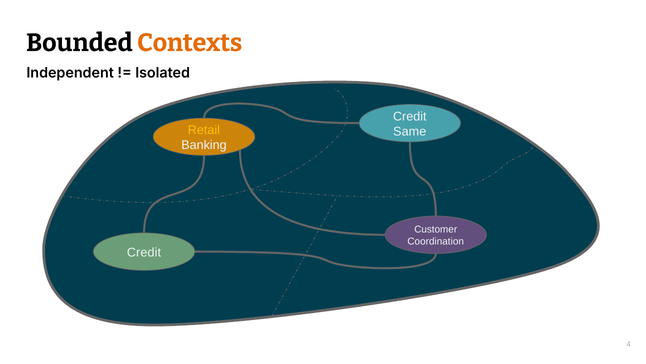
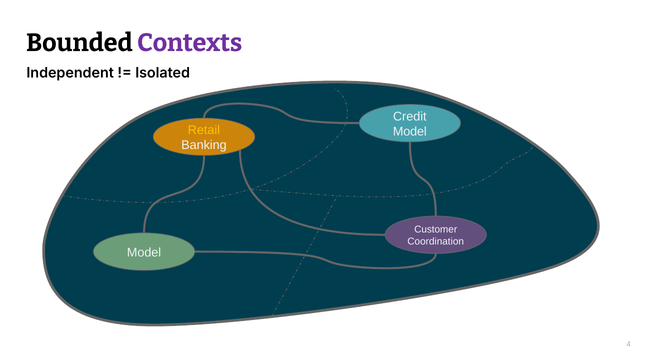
Contexts colour: orange -> purple (190, 43)
Same: Same -> Model (410, 131)
Credit: Credit -> Model (144, 252)
